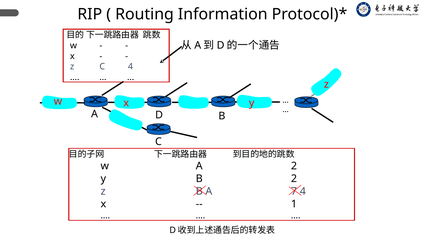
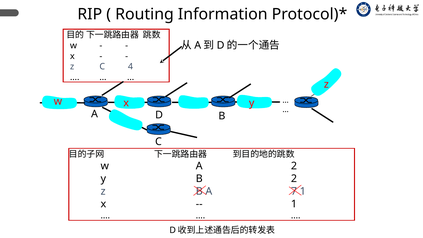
7 4: 4 -> 1 (303, 191)
